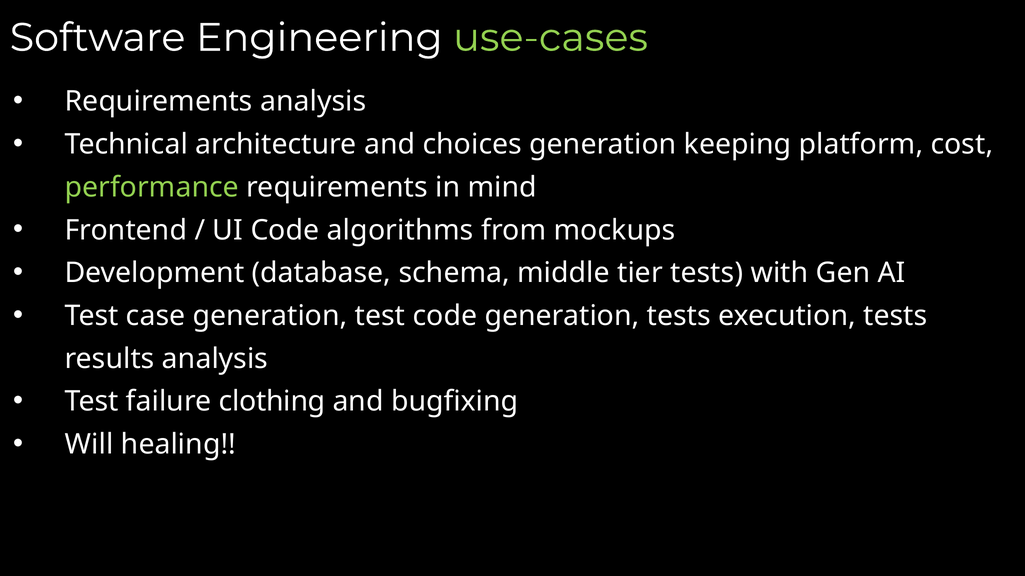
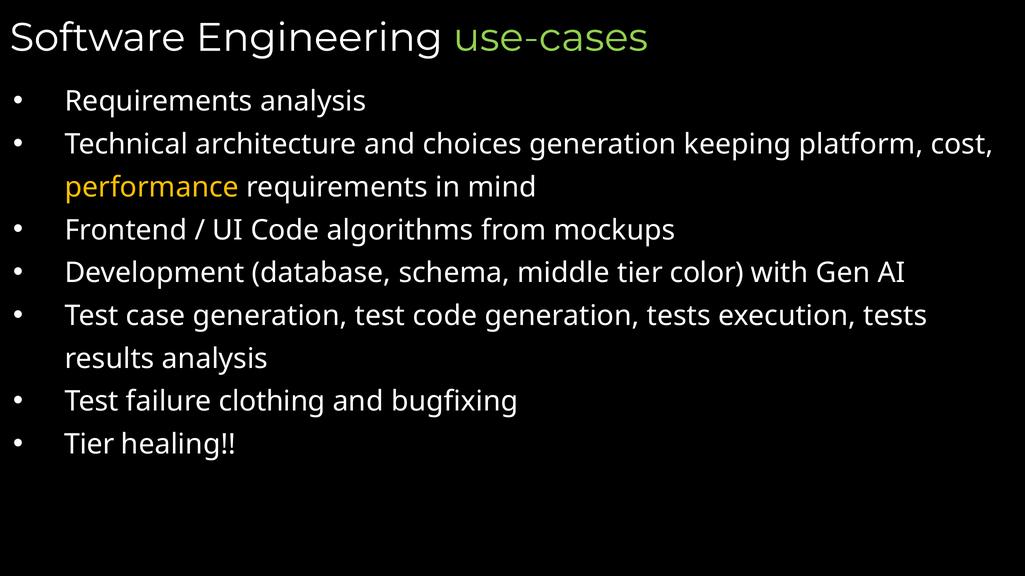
performance colour: light green -> yellow (152, 187)
tier tests: tests -> color (707, 273)
Will: Will -> Tier (89, 445)
